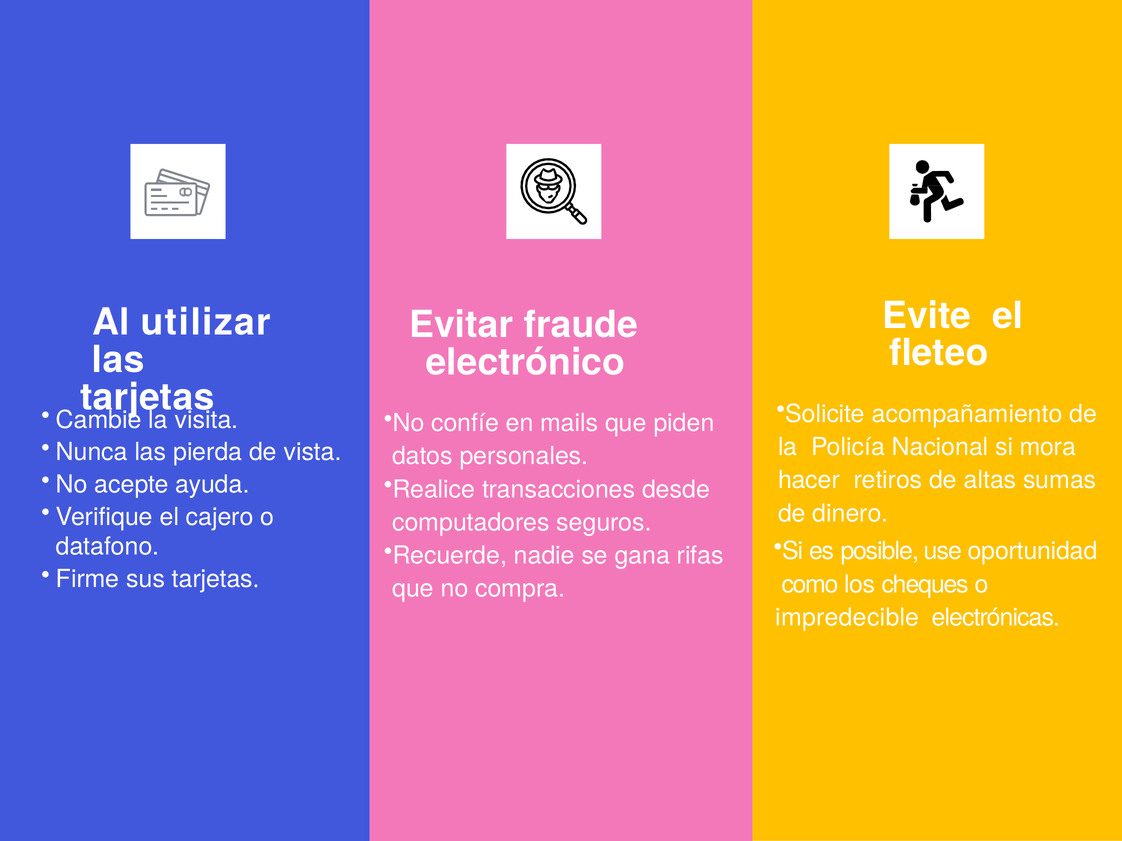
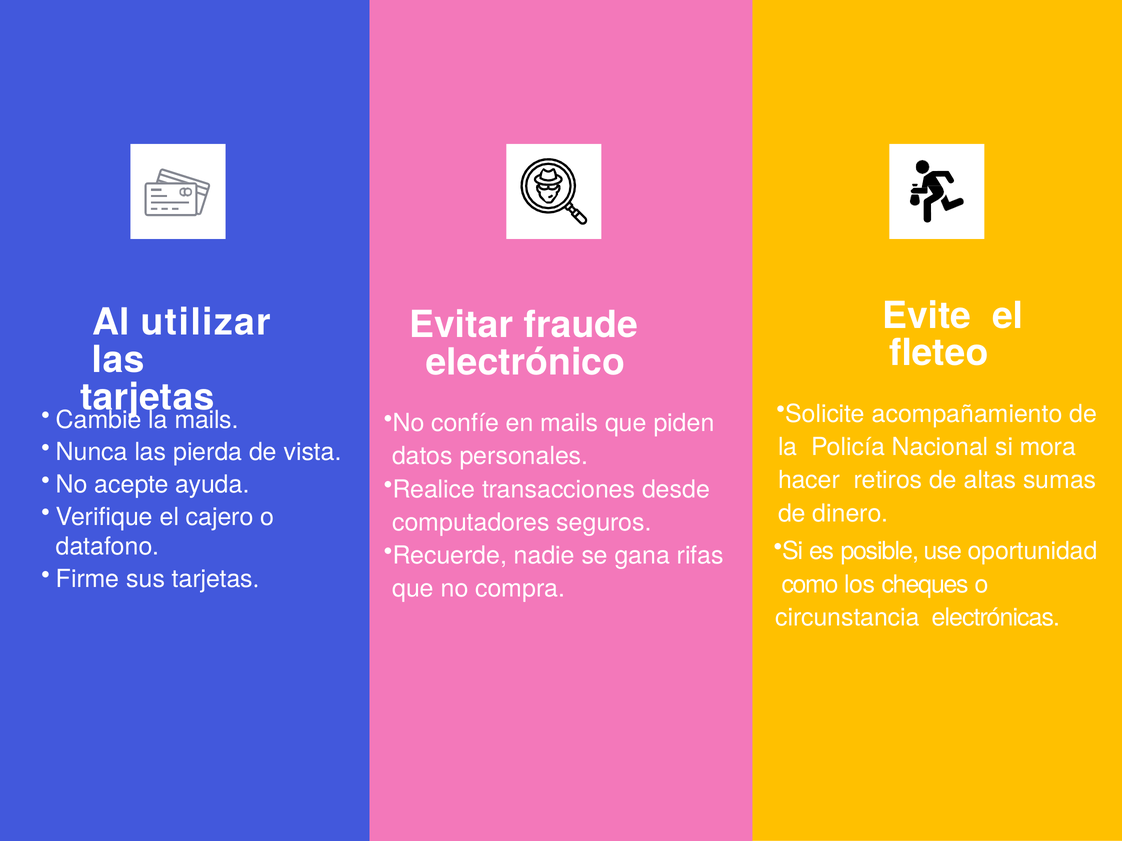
visita: visita -> mails (207, 420)
impredecible: impredecible -> circunstancia (847, 618)
